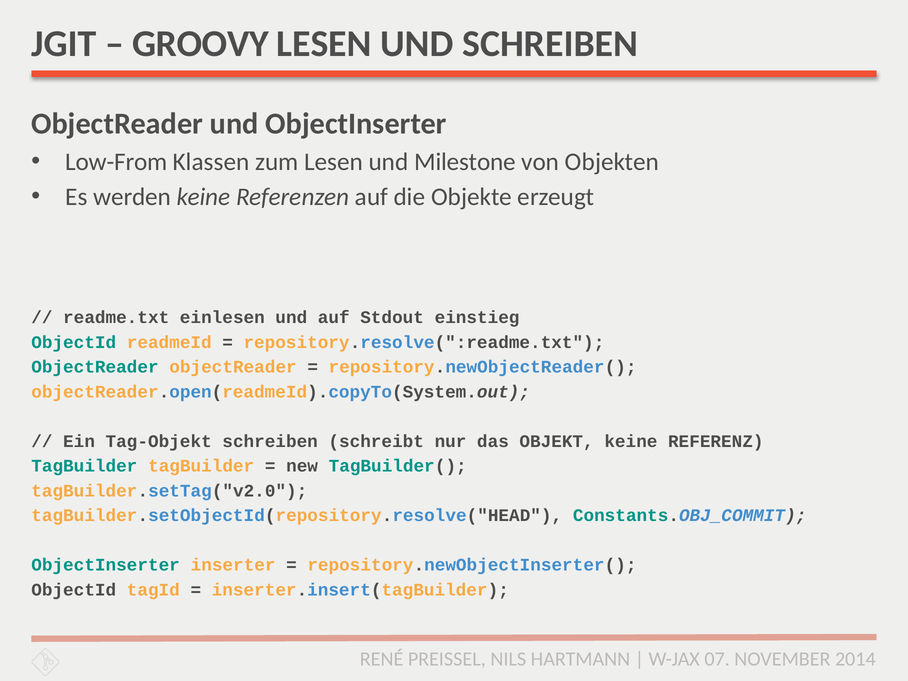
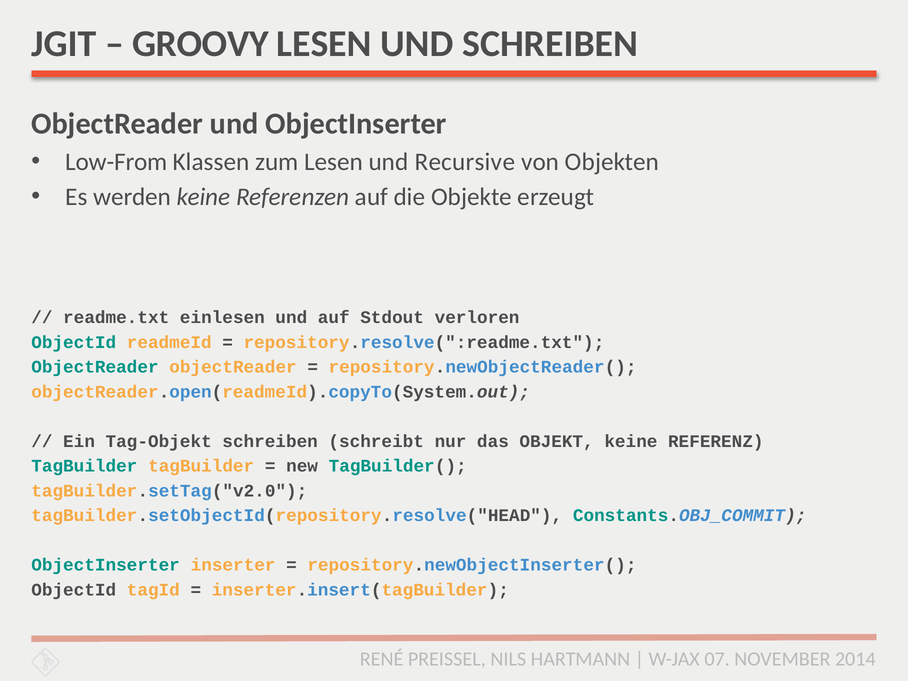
Milestone: Milestone -> Recursive (465, 162)
einstieg: einstieg -> verloren (477, 318)
